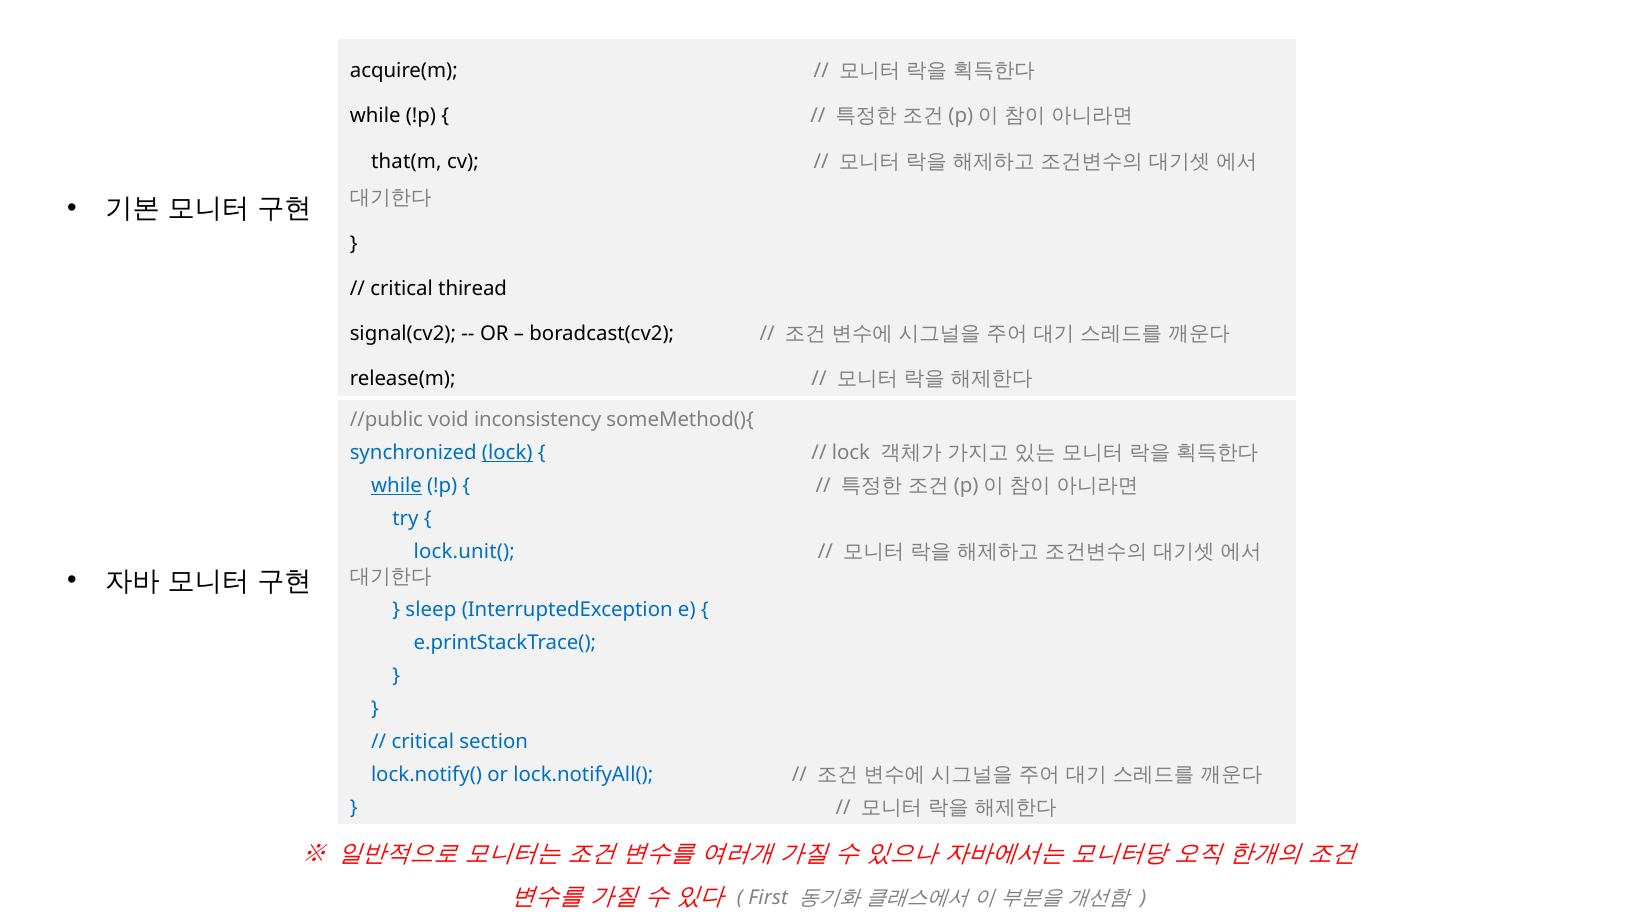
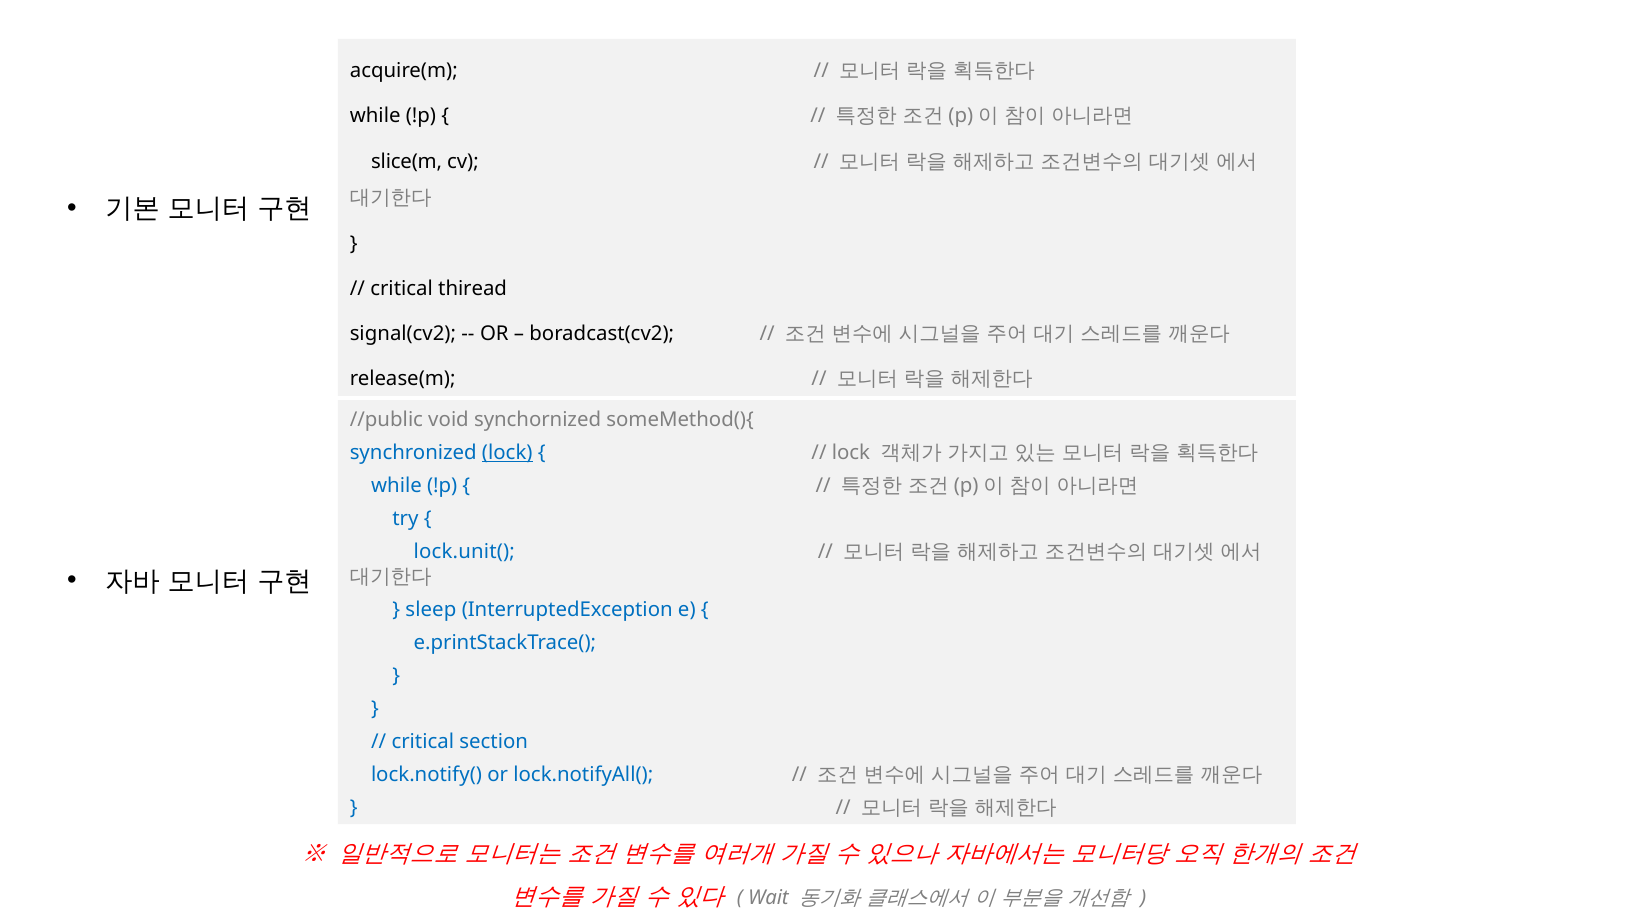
that(m: that(m -> slice(m (407, 161)
inconsistency: inconsistency -> synchornized (538, 420)
while underline: present -> none (396, 486)
First: First -> Wait (768, 898)
